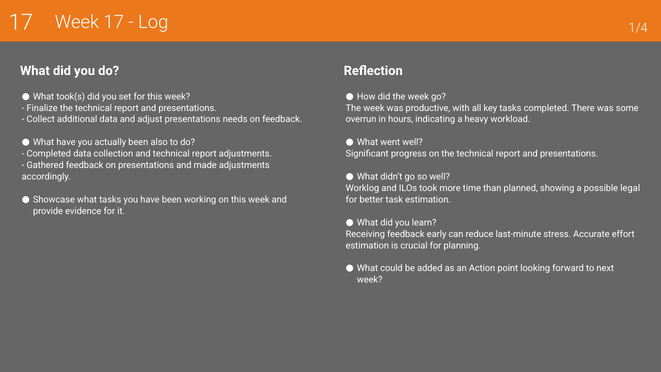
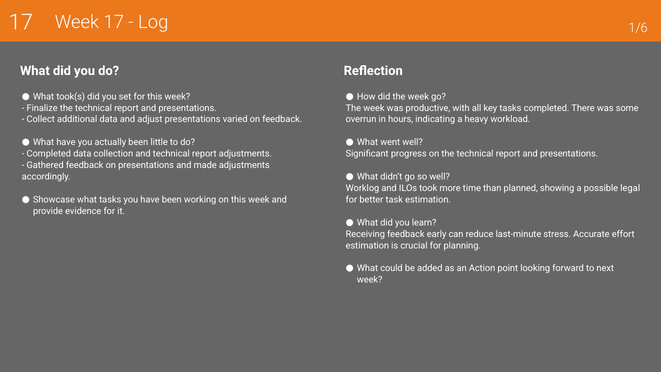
1/4: 1/4 -> 1/6 (638, 28)
needs: needs -> varied (235, 119)
also: also -> little (159, 142)
